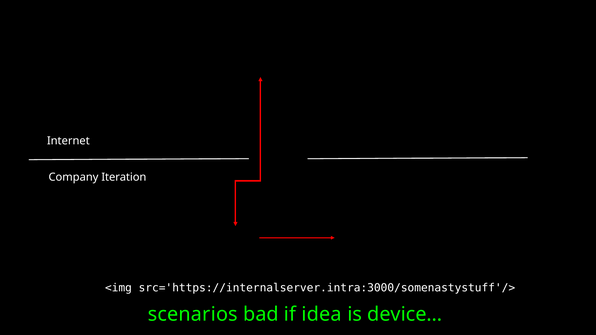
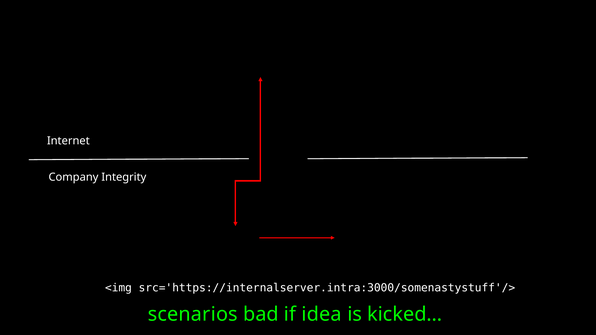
Iteration: Iteration -> Integrity (124, 177)
device…: device… -> kicked… (405, 314)
